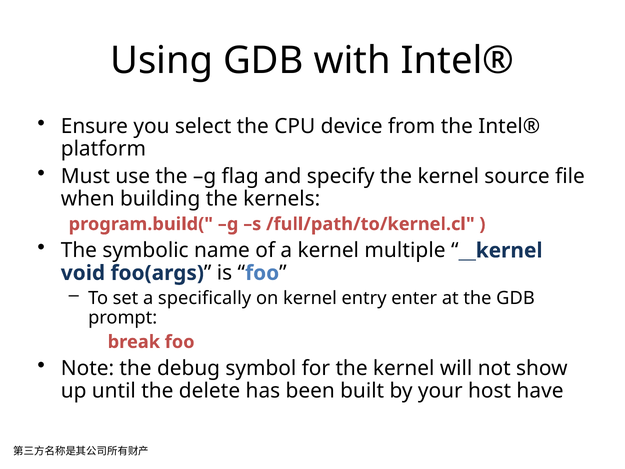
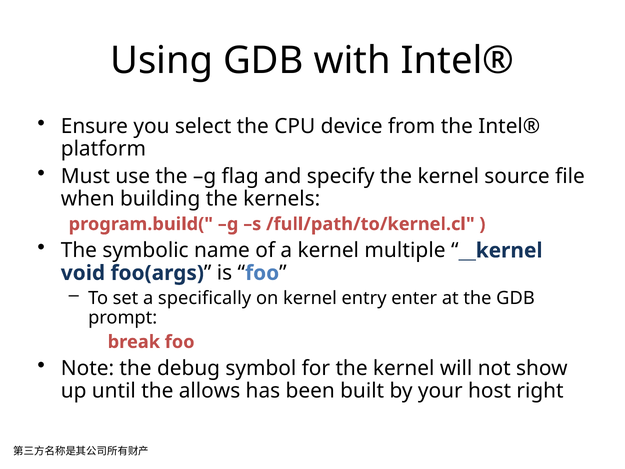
delete: delete -> allows (210, 391)
have: have -> right (540, 391)
